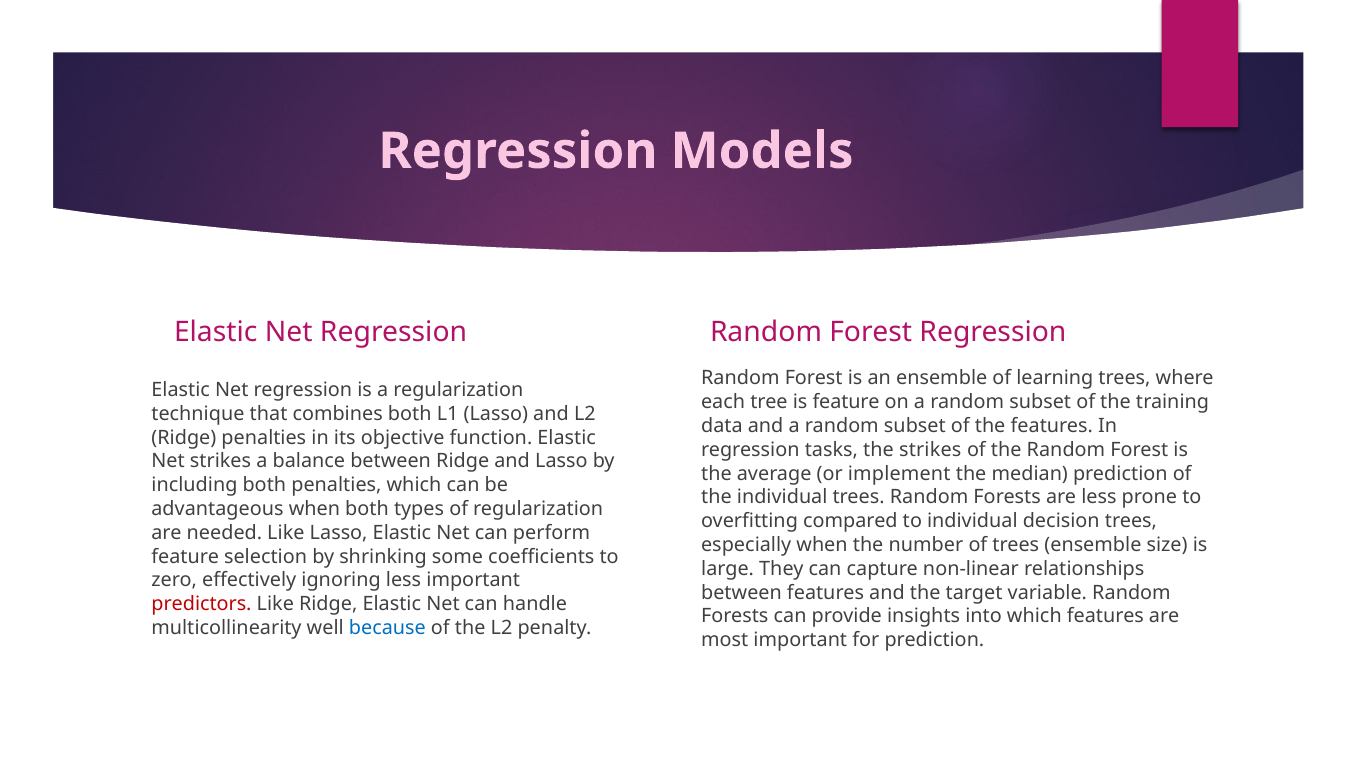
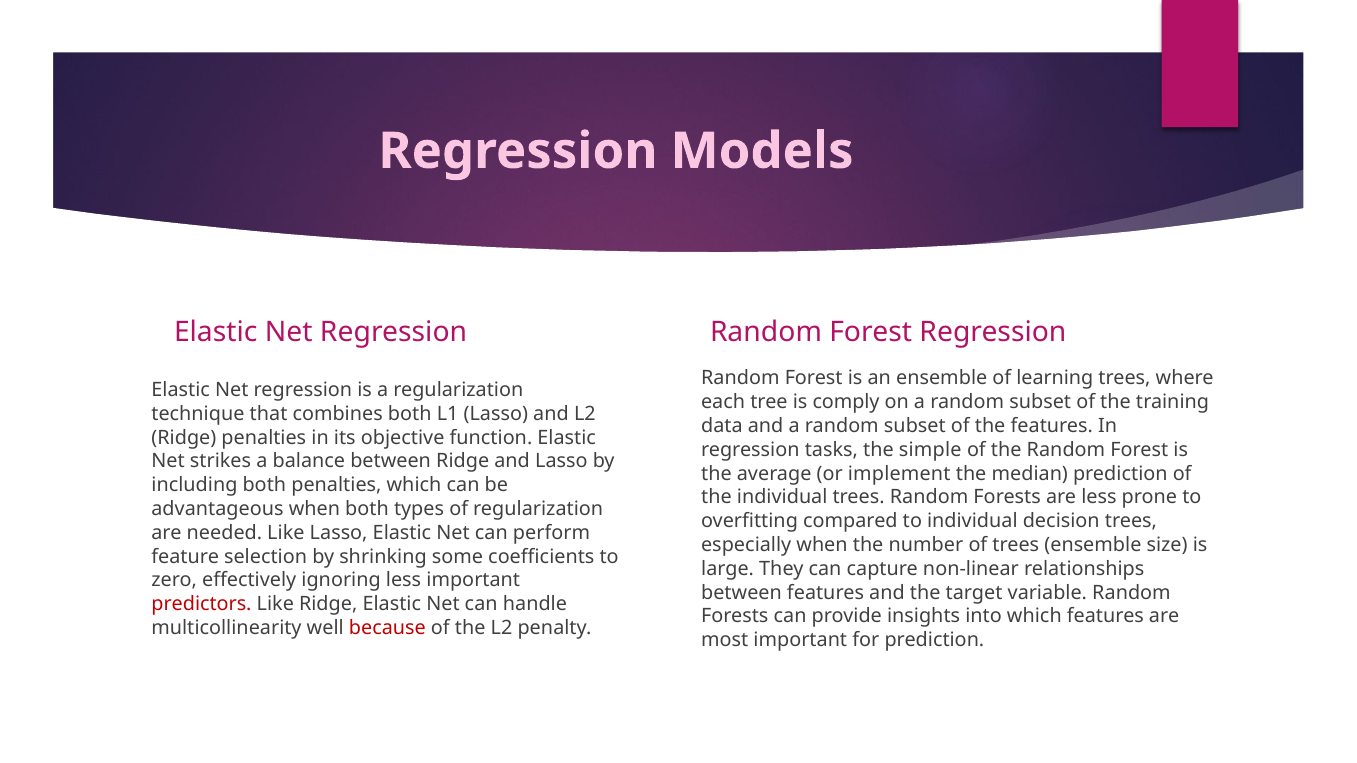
is feature: feature -> comply (846, 402)
the strikes: strikes -> simple (930, 450)
because colour: blue -> red (387, 628)
